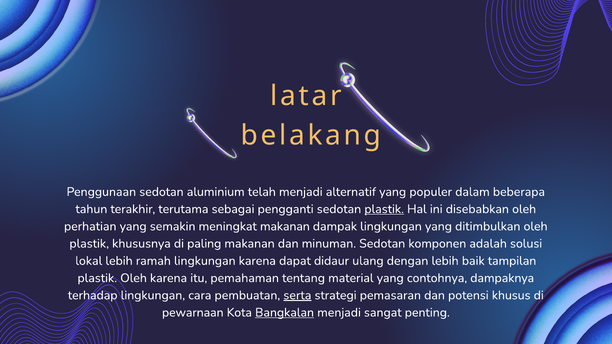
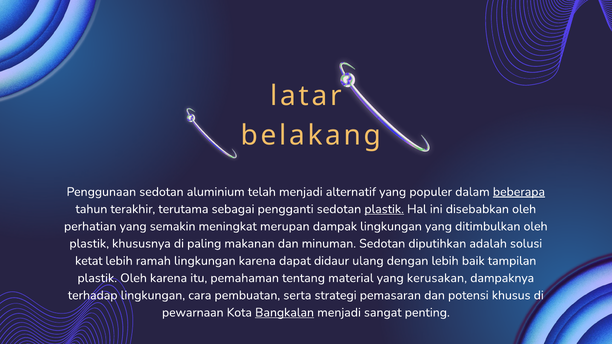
beberapa underline: none -> present (519, 192)
meningkat makanan: makanan -> merupan (285, 226)
komponen: komponen -> diputihkan (437, 244)
lokal: lokal -> ketat (89, 261)
contohnya: contohnya -> kerusakan (437, 278)
serta underline: present -> none (297, 295)
